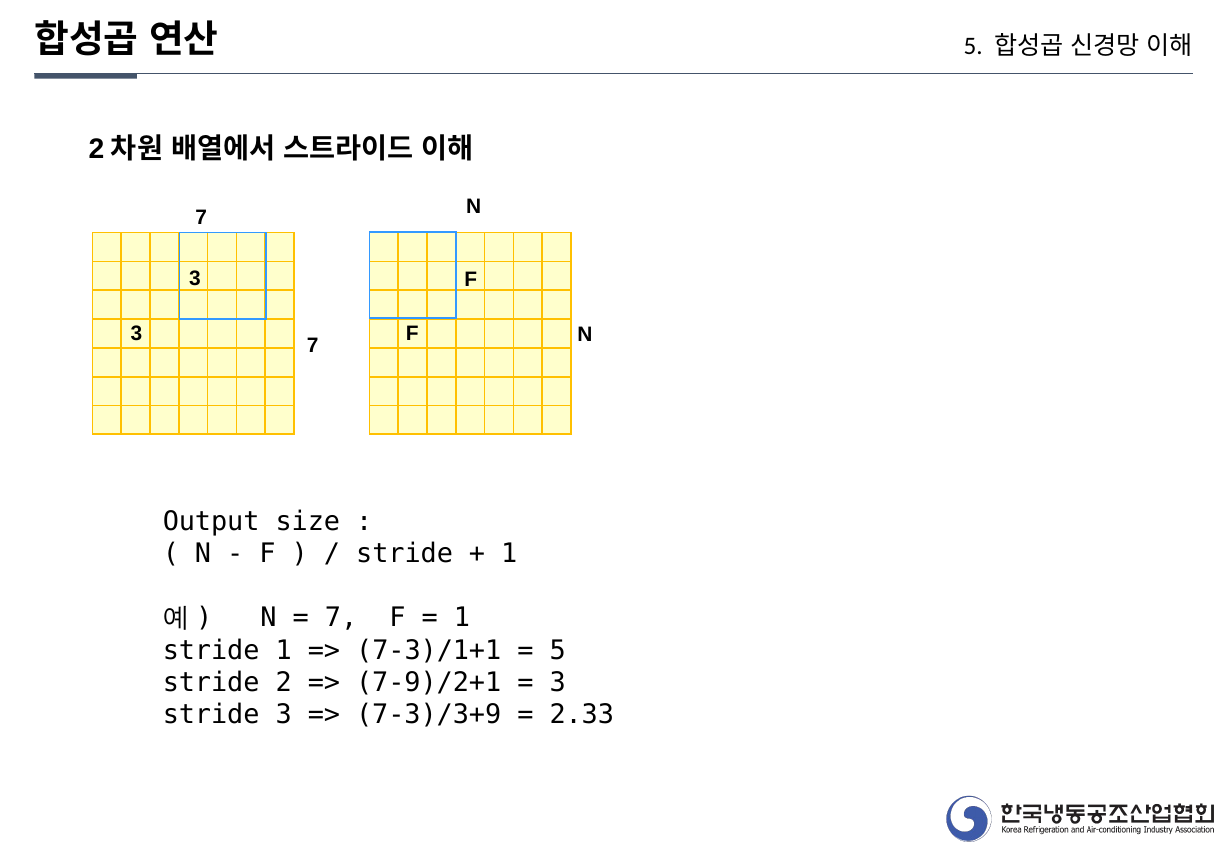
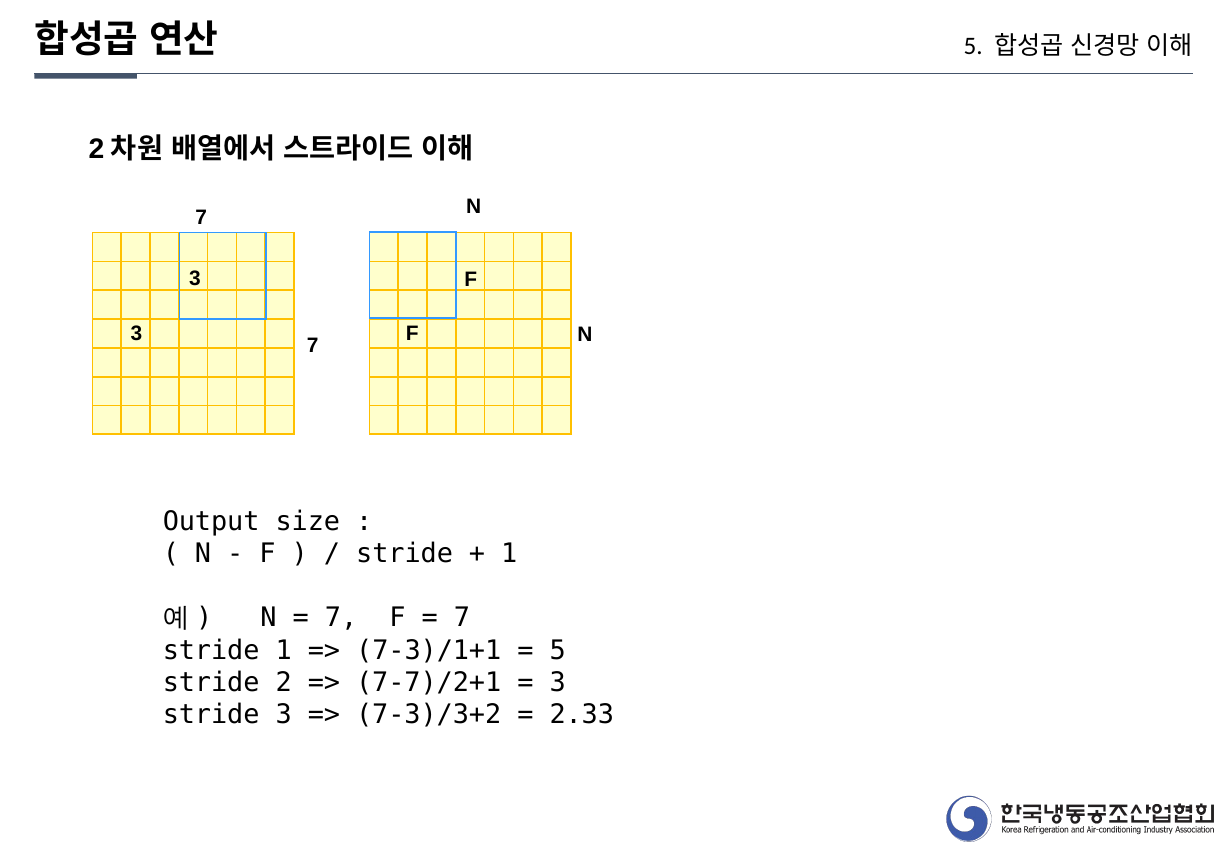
1: 1 -> 7 (462, 618)
7-9)/2+1: 7-9)/2+1 -> 7-7)/2+1 (429, 683)
7-3)/3+9: 7-3)/3+9 -> 7-3)/3+2 (429, 715)
